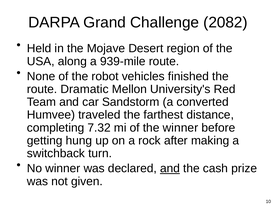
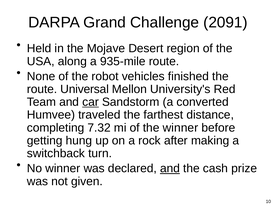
2082: 2082 -> 2091 (225, 22)
939-mile: 939-mile -> 935-mile (123, 61)
Dramatic: Dramatic -> Universal (85, 89)
car underline: none -> present (91, 102)
